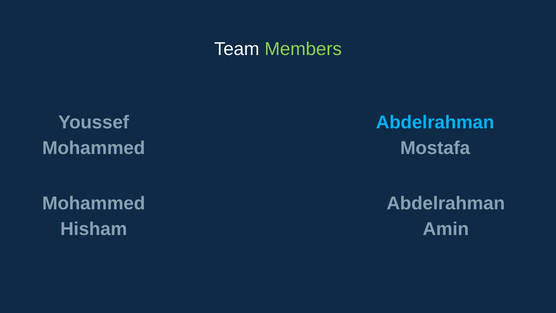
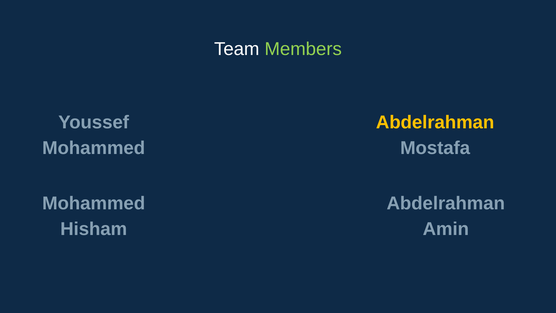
Abdelrahman colour: light blue -> yellow (435, 122)
